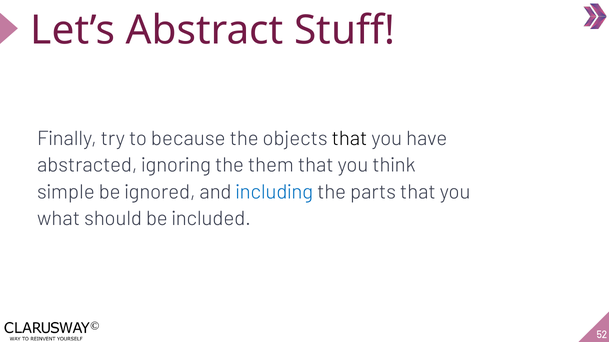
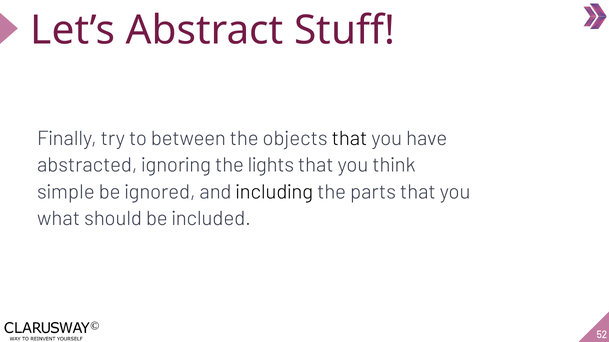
because: because -> between (188, 139)
them: them -> lights (271, 165)
including colour: blue -> black (274, 192)
